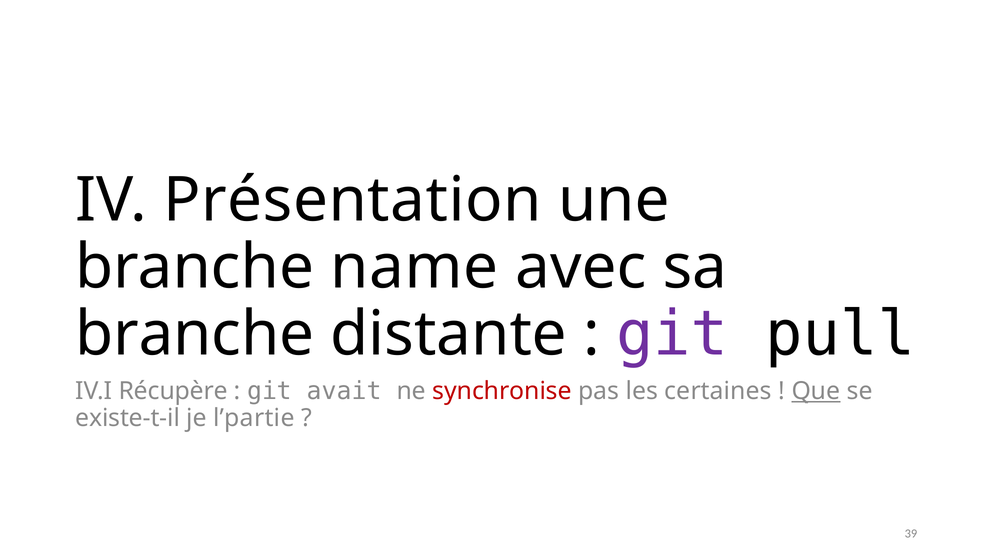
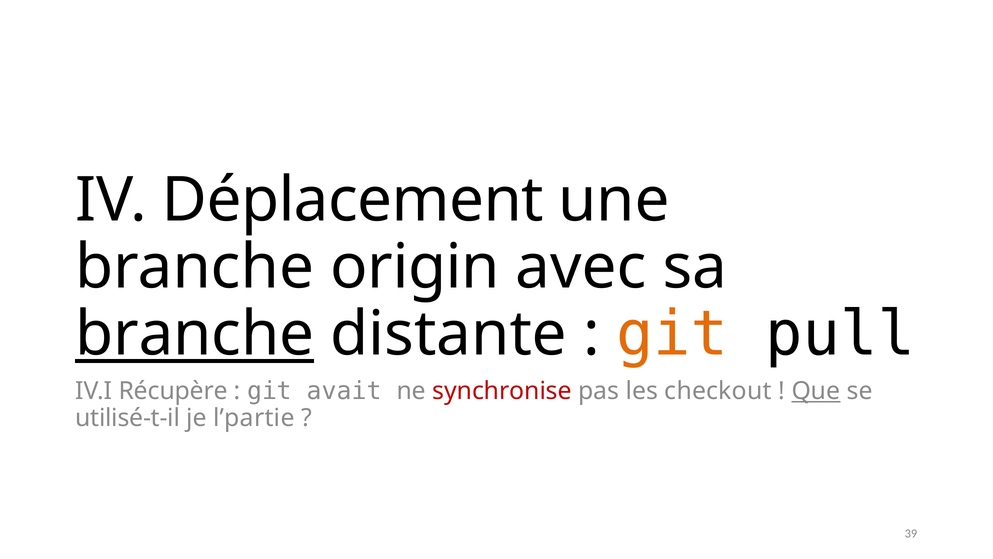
Présentation: Présentation -> Déplacement (353, 200)
name: name -> origin (415, 267)
branche underline: none -> present (195, 334)
git colour: purple -> orange (672, 334)
certaines: certaines -> checkout (718, 391)
existe-t-il: existe-t-il -> utilisé-t-il (128, 418)
